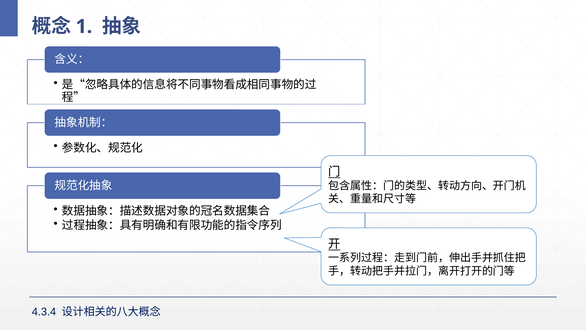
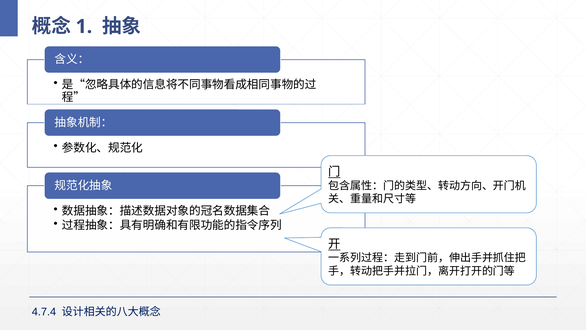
4.3.4: 4.3.4 -> 4.7.4 (44, 312)
